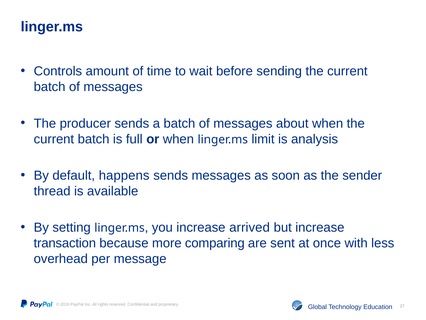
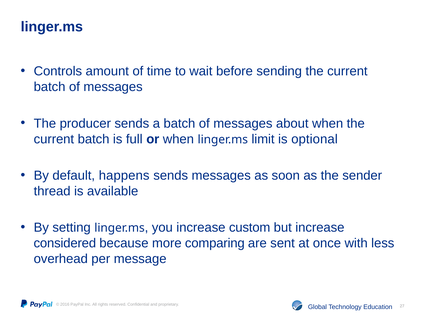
analysis: analysis -> optional (314, 139)
arrived: arrived -> custom (250, 227)
transaction: transaction -> considered (65, 243)
